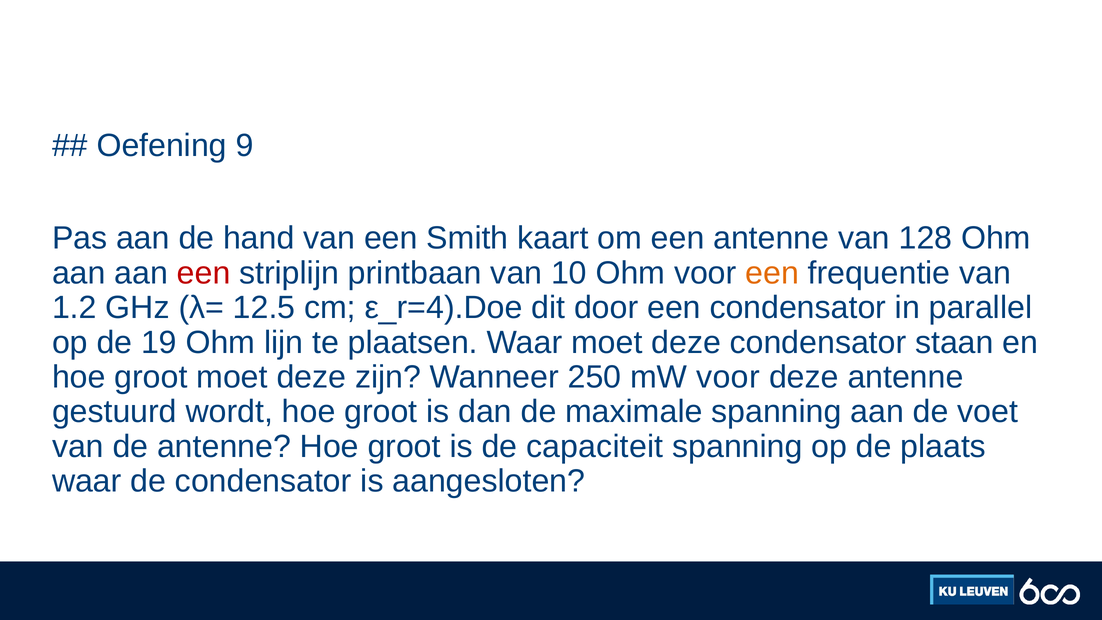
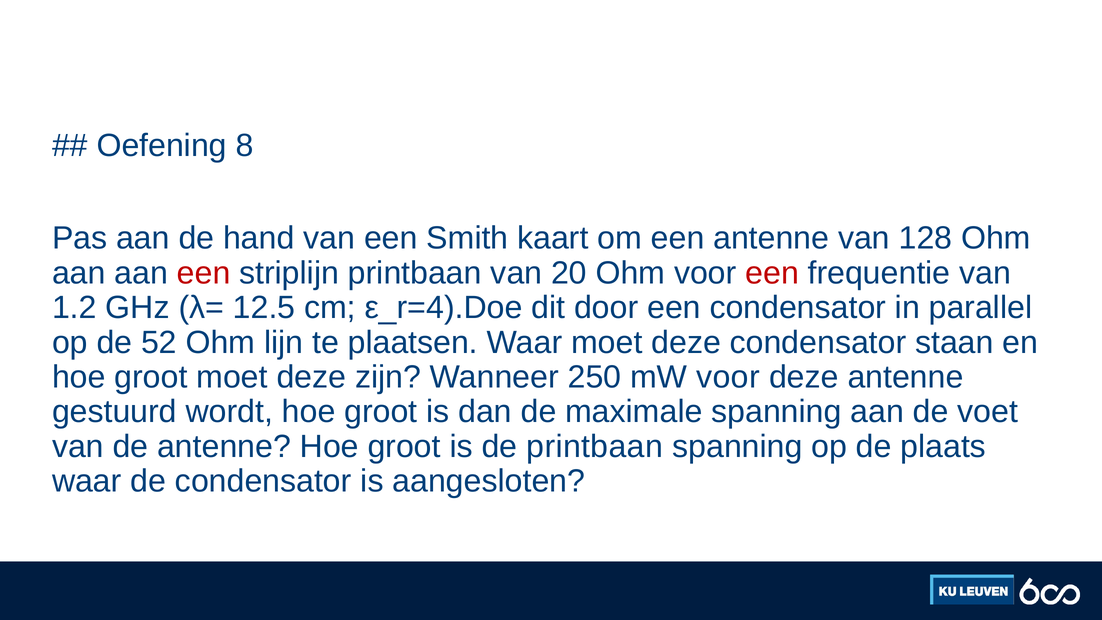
9: 9 -> 8 (245, 146)
10: 10 -> 20 (569, 273)
een colour: orange -> red (772, 273)
19: 19 -> 52 (159, 342)
de capaciteit: capaciteit -> printbaan (595, 446)
